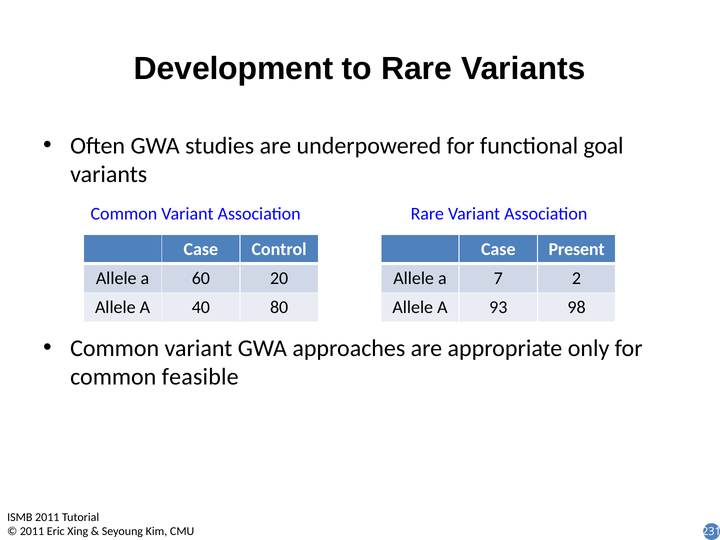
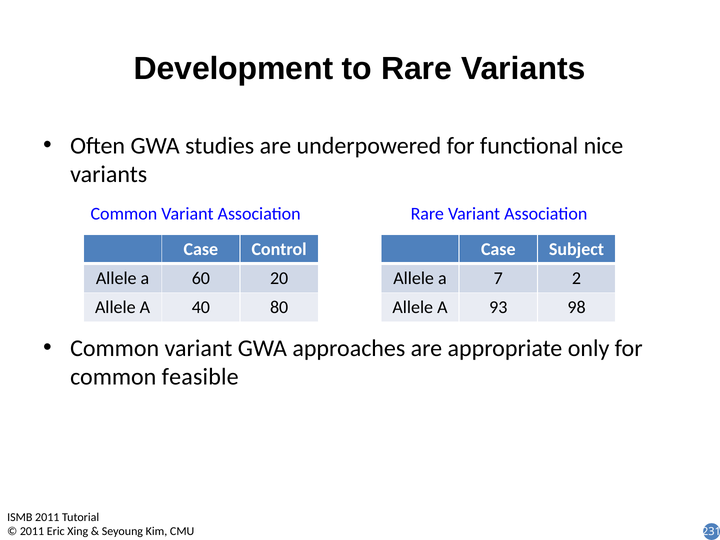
goal: goal -> nice (603, 146)
Present: Present -> Subject (576, 249)
